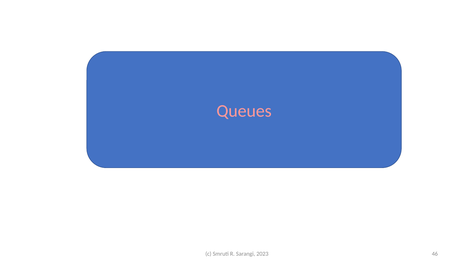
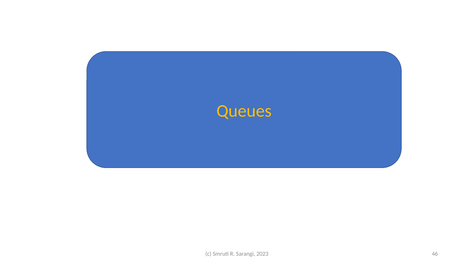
Queues colour: pink -> yellow (244, 111)
